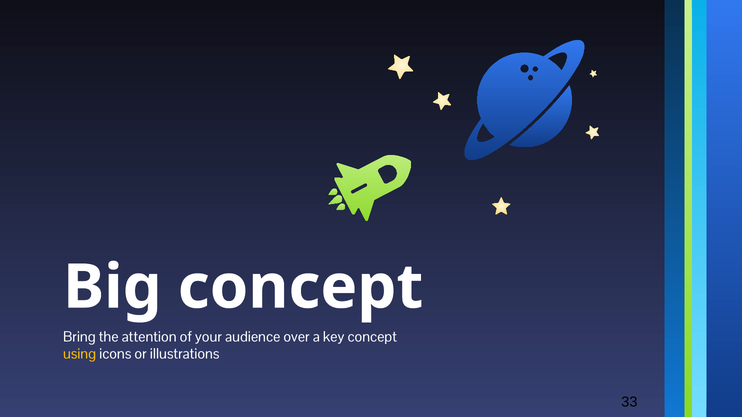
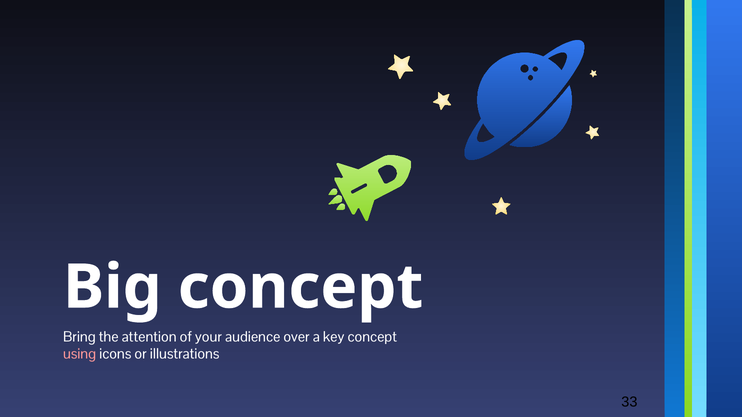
using colour: yellow -> pink (80, 355)
